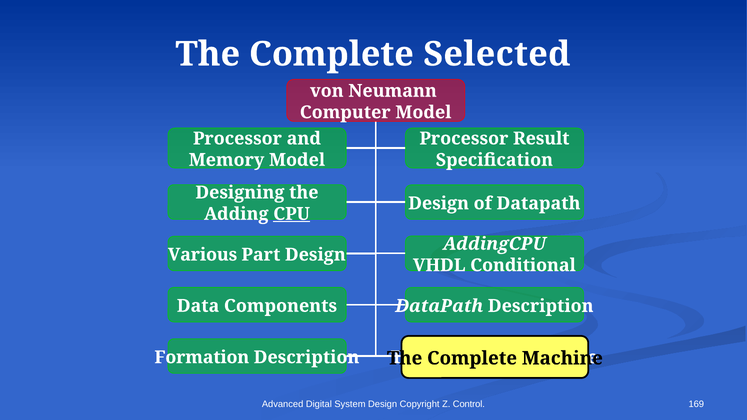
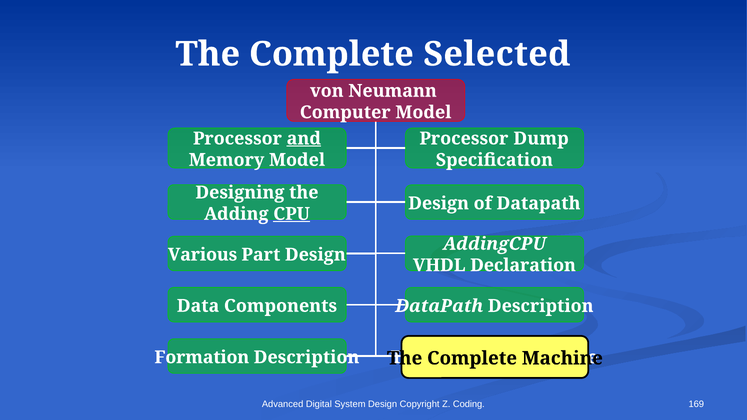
and underline: none -> present (304, 139)
Result: Result -> Dump (541, 139)
Conditional: Conditional -> Declaration (523, 265)
Control: Control -> Coding (469, 404)
